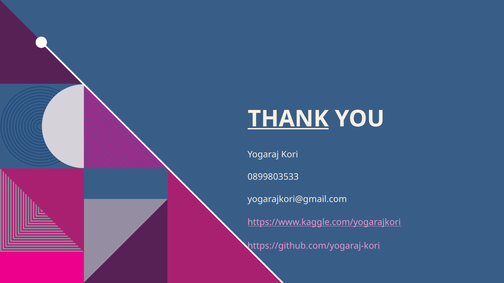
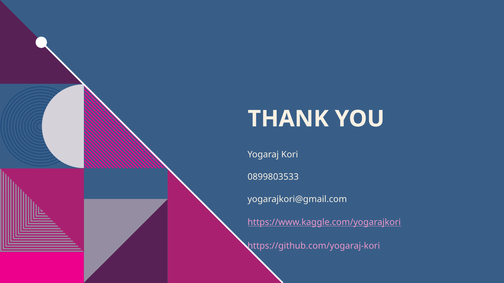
THANK underline: present -> none (288, 119)
